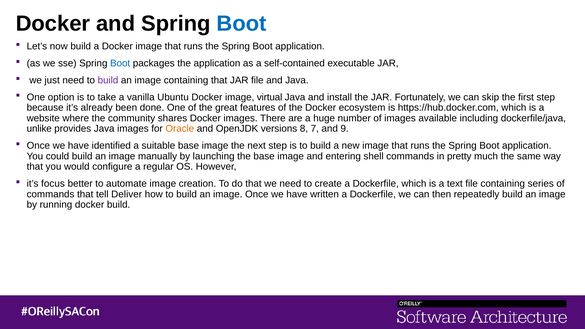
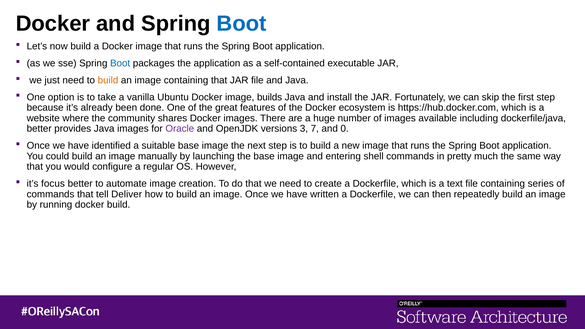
build colour: purple -> orange (108, 80)
virtual: virtual -> builds (270, 97)
unlike: unlike -> better (39, 129)
Oracle colour: orange -> purple (180, 129)
8: 8 -> 3 (304, 129)
9: 9 -> 0 (345, 129)
